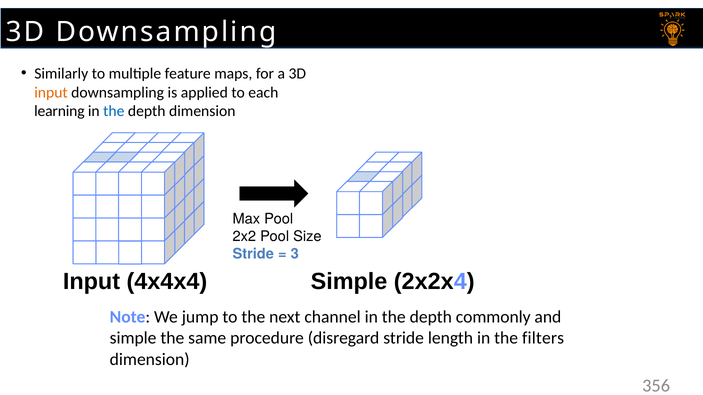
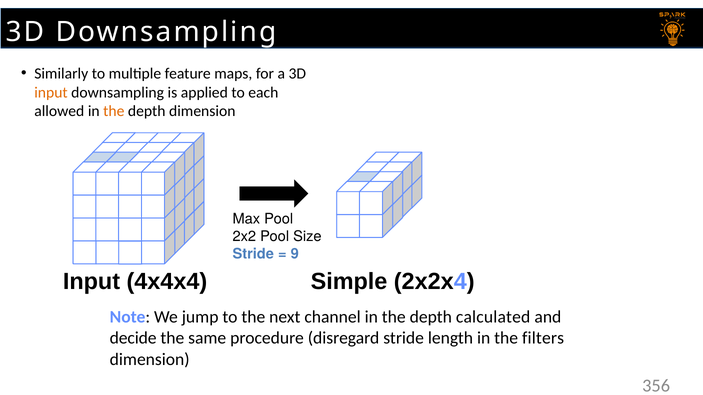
learning: learning -> allowed (59, 111)
the colour: blue -> orange (114, 111)
3: 3 -> 9 (295, 254)
commonly: commonly -> calculated (493, 317)
simple: simple -> decide (133, 339)
